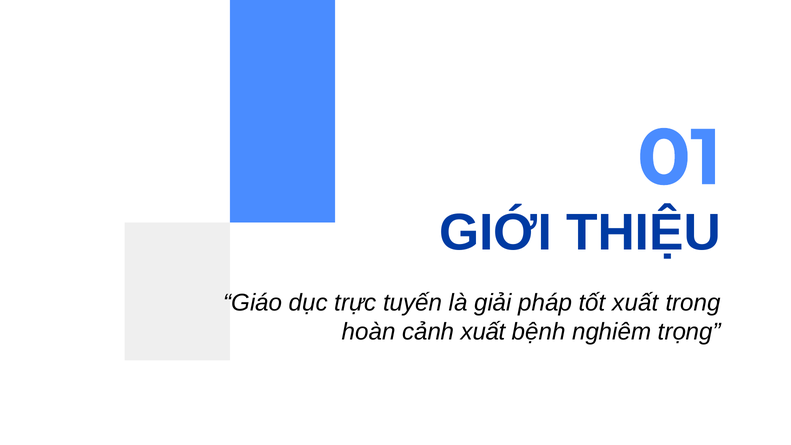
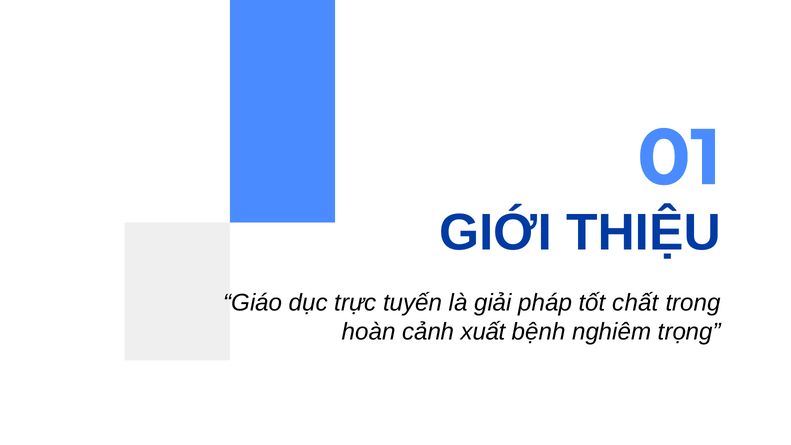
tốt xuất: xuất -> chất (635, 303)
